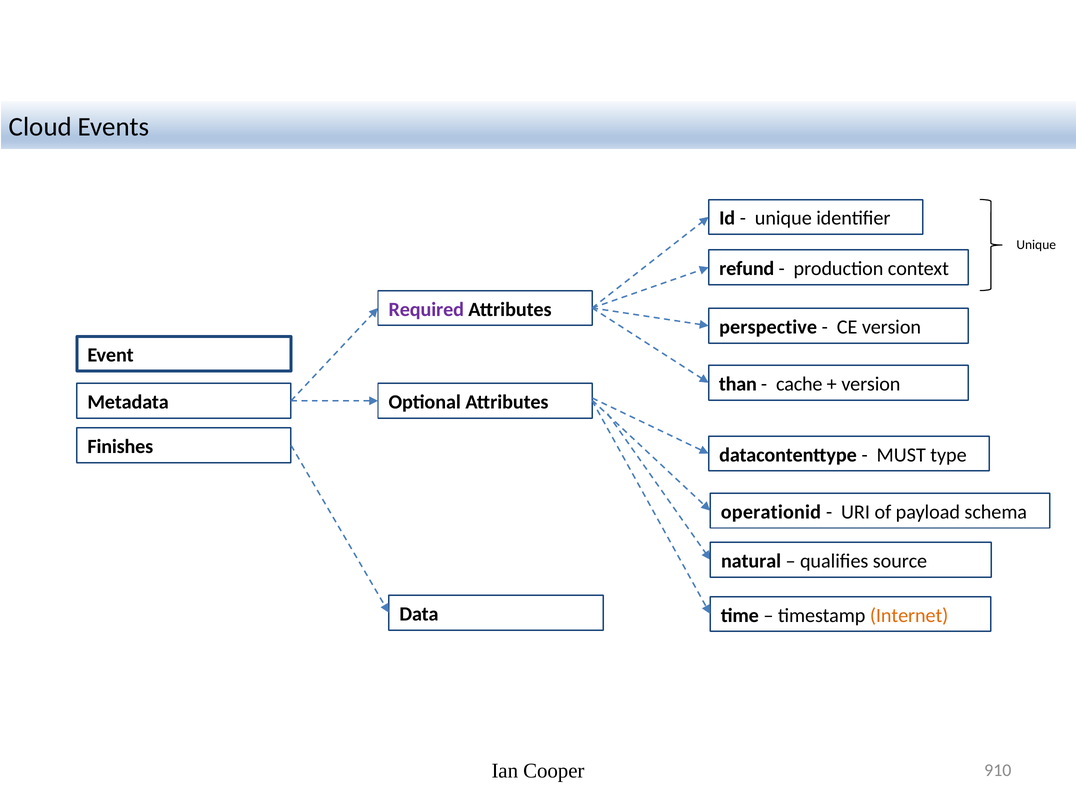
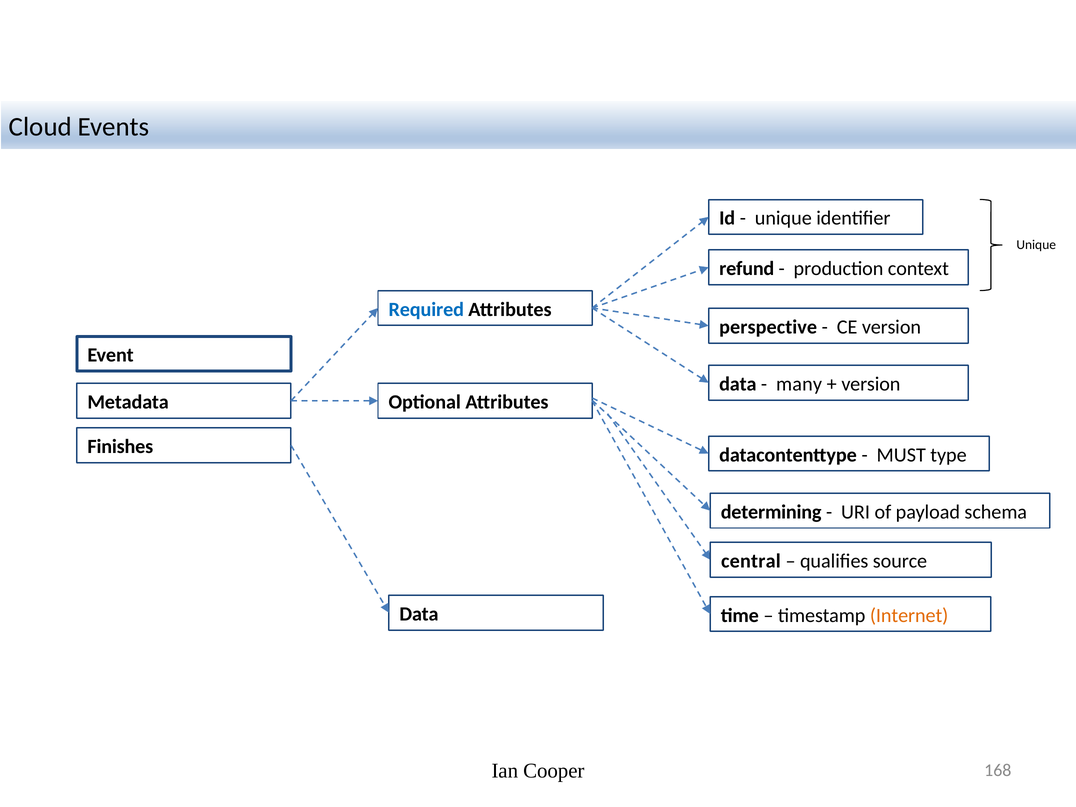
Required colour: purple -> blue (426, 309)
than: than -> data (738, 384)
cache: cache -> many (799, 384)
operationid: operationid -> determining (771, 512)
natural: natural -> central (751, 561)
910: 910 -> 168 (998, 771)
